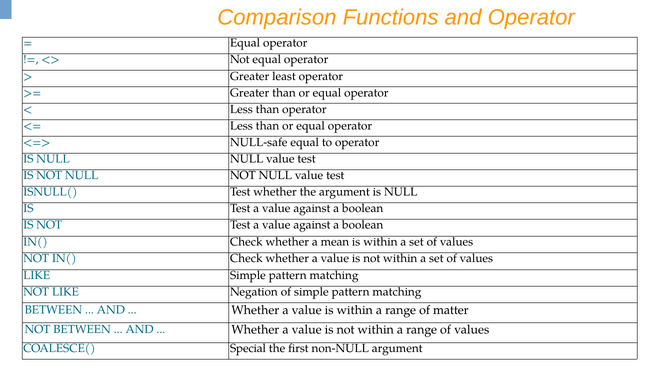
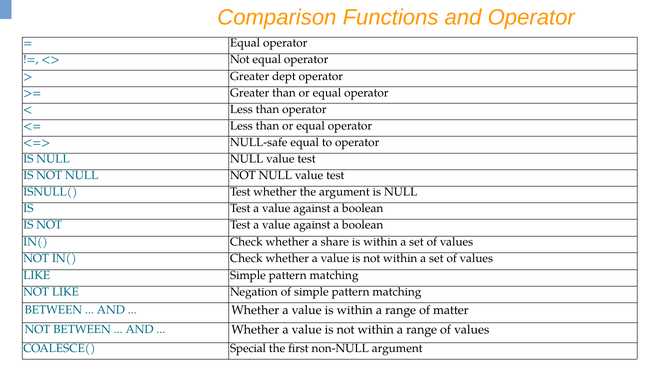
least: least -> dept (284, 76)
mean: mean -> share (335, 242)
